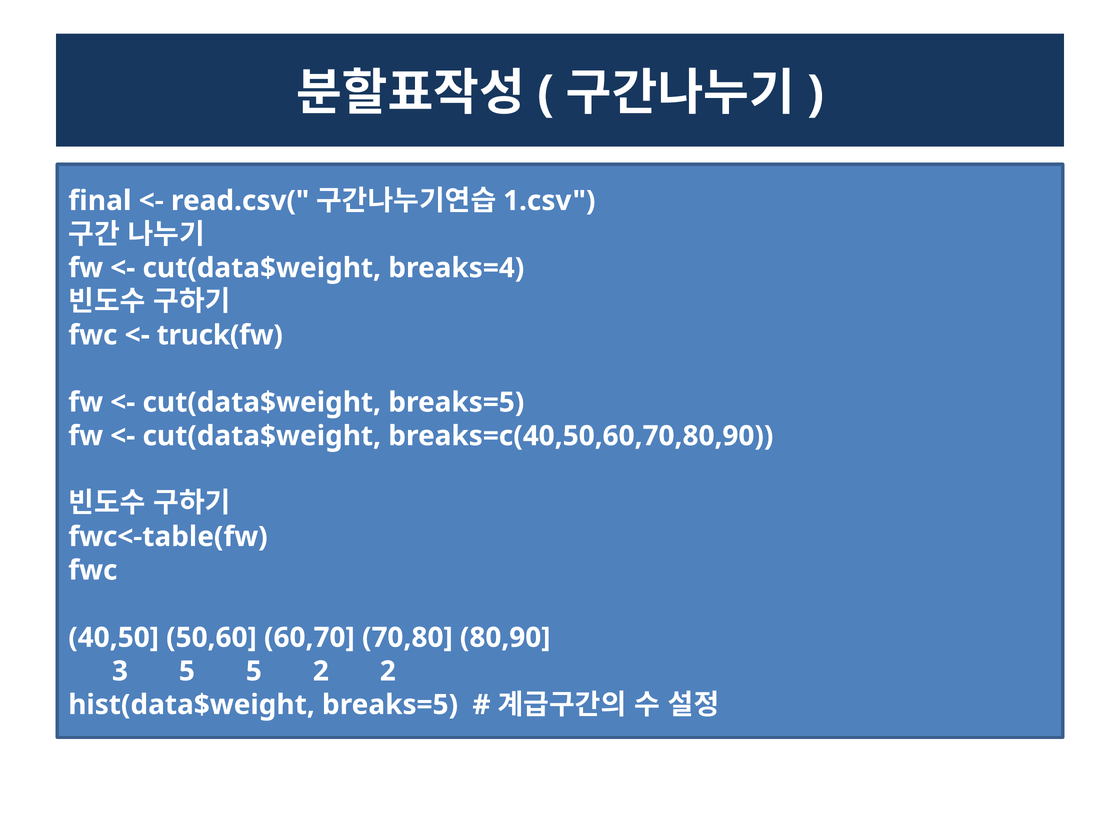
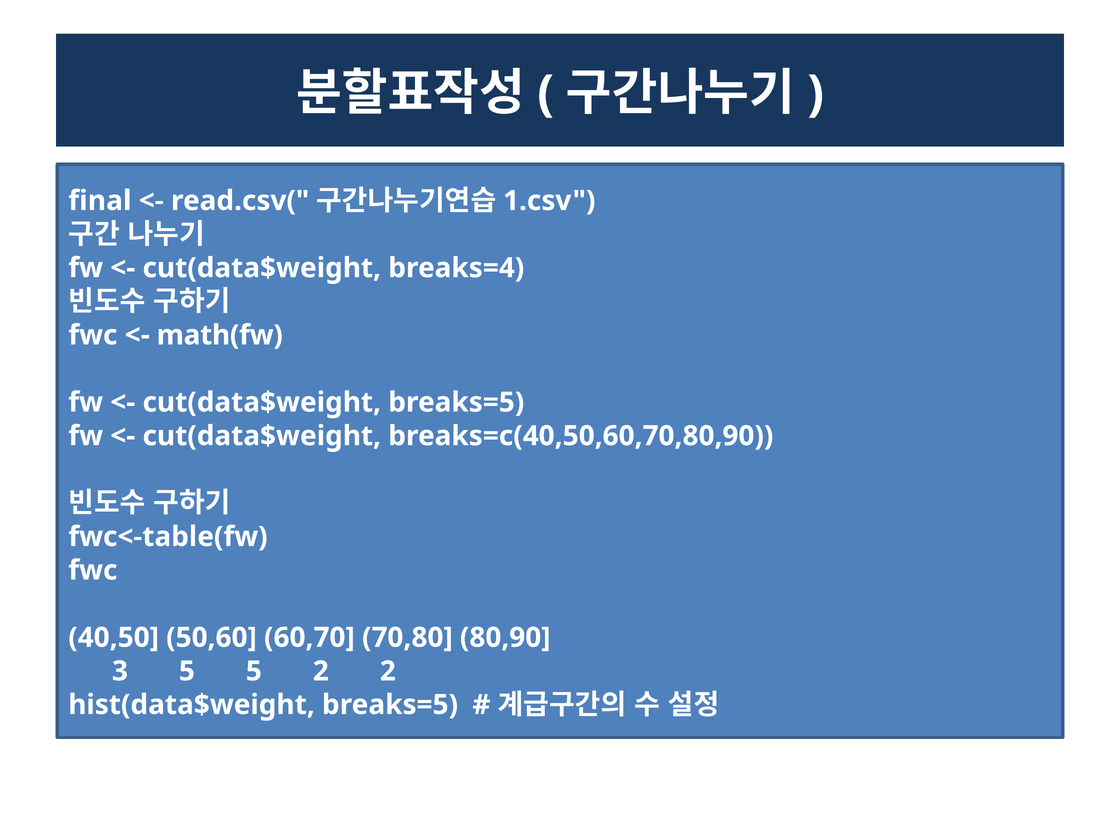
truck(fw: truck(fw -> math(fw (220, 335)
